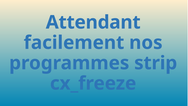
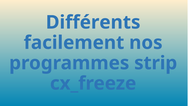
Attendant: Attendant -> Différents (93, 22)
